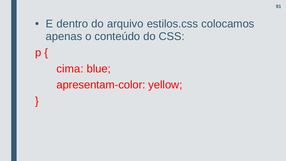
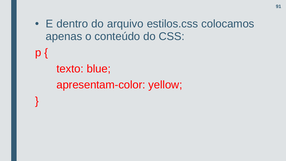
cima: cima -> texto (70, 69)
